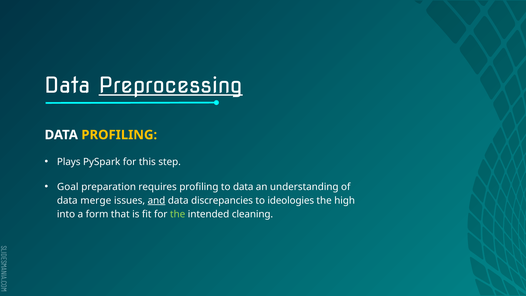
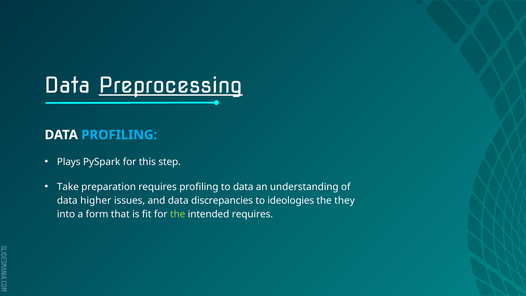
PROFILING colour: yellow -> light blue (119, 135)
Goal: Goal -> Take (68, 187)
merge: merge -> higher (96, 200)
and underline: present -> none (156, 200)
high: high -> they (345, 200)
intended cleaning: cleaning -> requires (252, 214)
